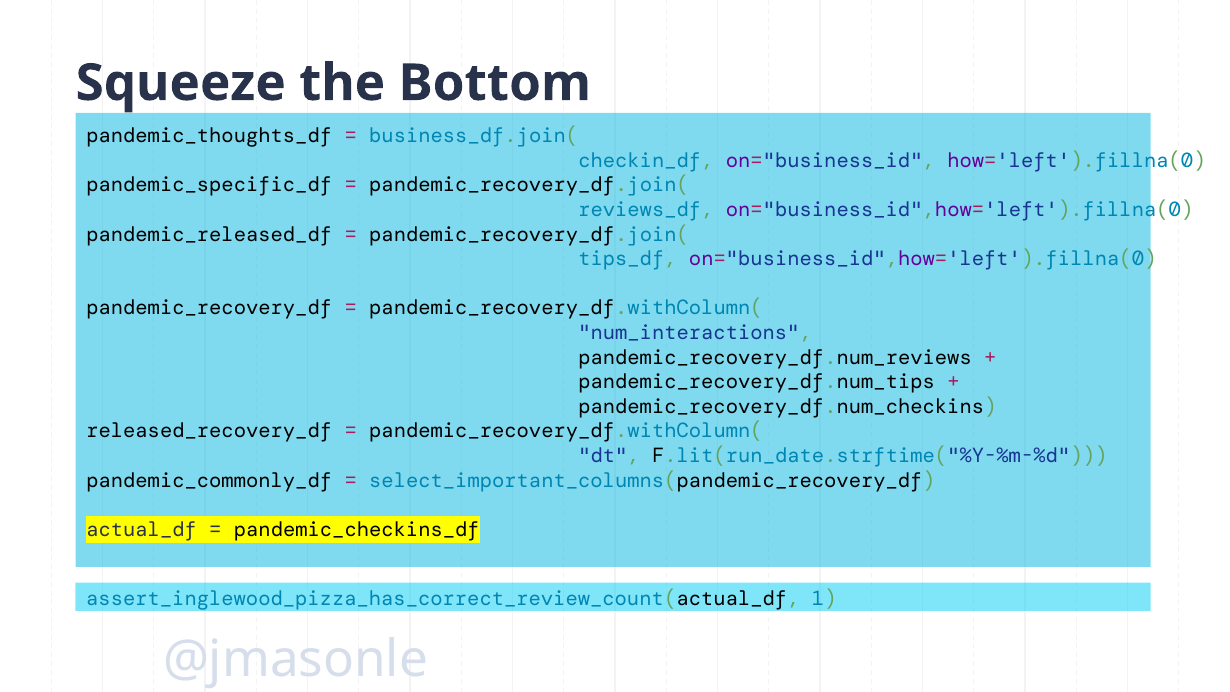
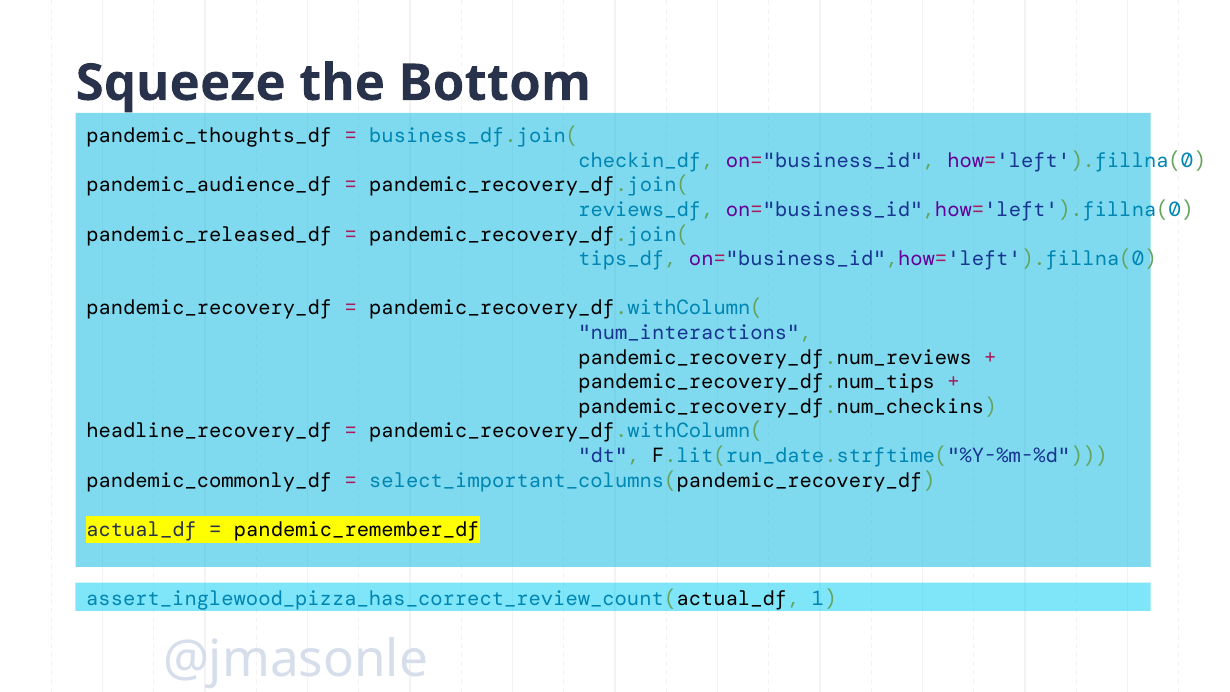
pandemic_specific_df: pandemic_specific_df -> pandemic_audience_df (209, 185)
released_recovery_df: released_recovery_df -> headline_recovery_df (209, 431)
pandemic_checkins_df: pandemic_checkins_df -> pandemic_remember_df (357, 530)
